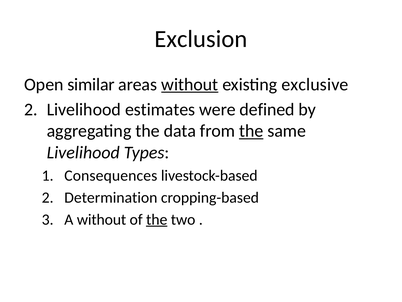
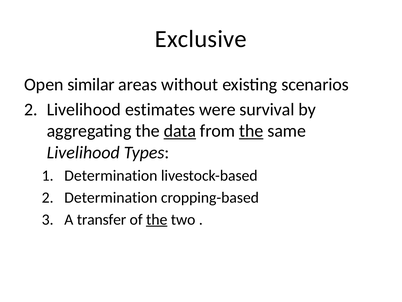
Exclusion: Exclusion -> Exclusive (201, 39)
without underline: present -> none (190, 84)
exclusive: exclusive -> scenarios (315, 84)
defined: defined -> survival (267, 109)
data underline: none -> present (180, 131)
Consequences: Consequences -> Determination (111, 175)
A without: without -> transfer (102, 219)
